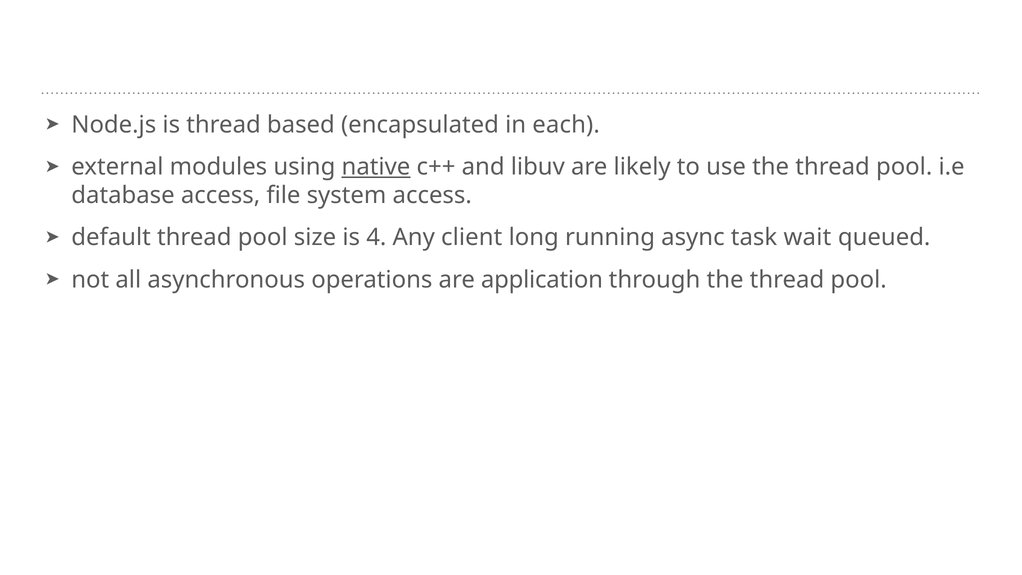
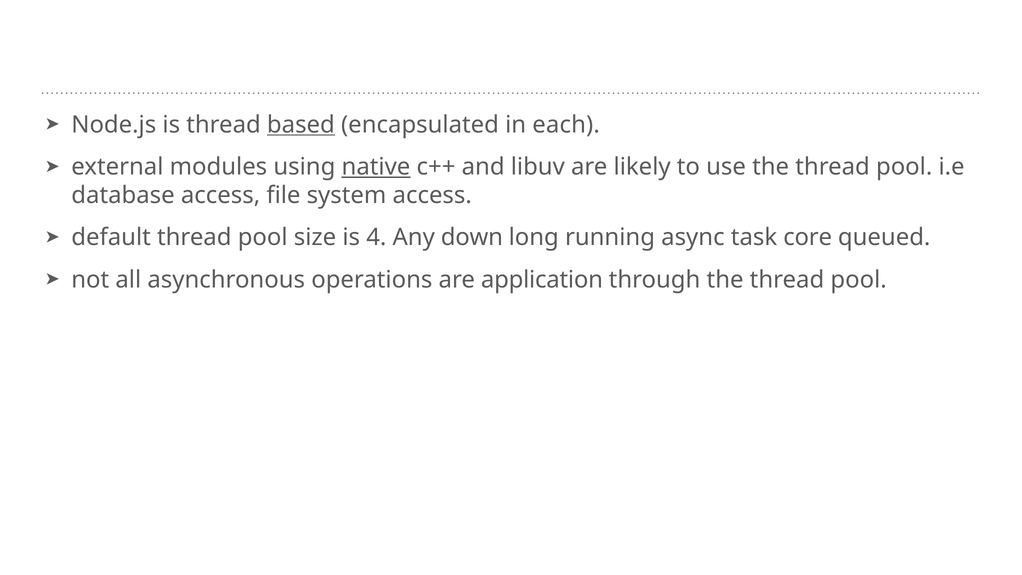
based underline: none -> present (301, 125)
client: client -> down (472, 238)
wait: wait -> core (808, 238)
